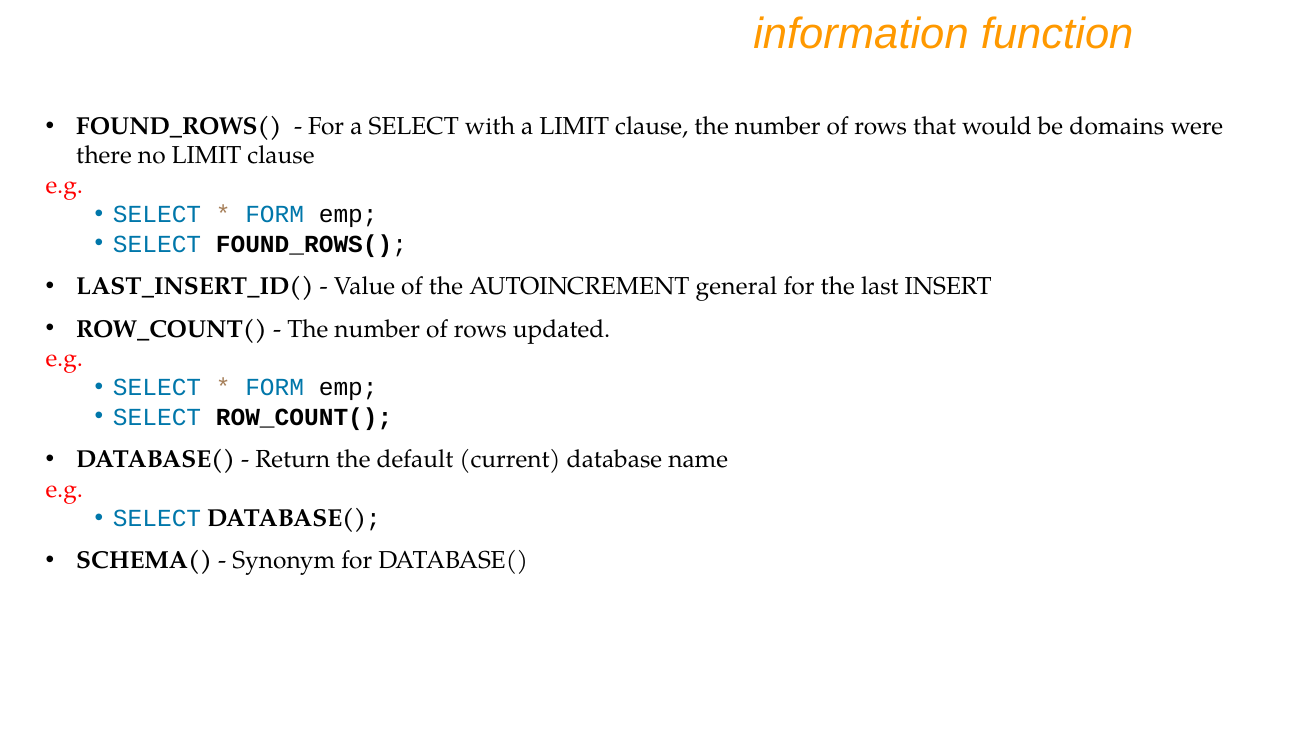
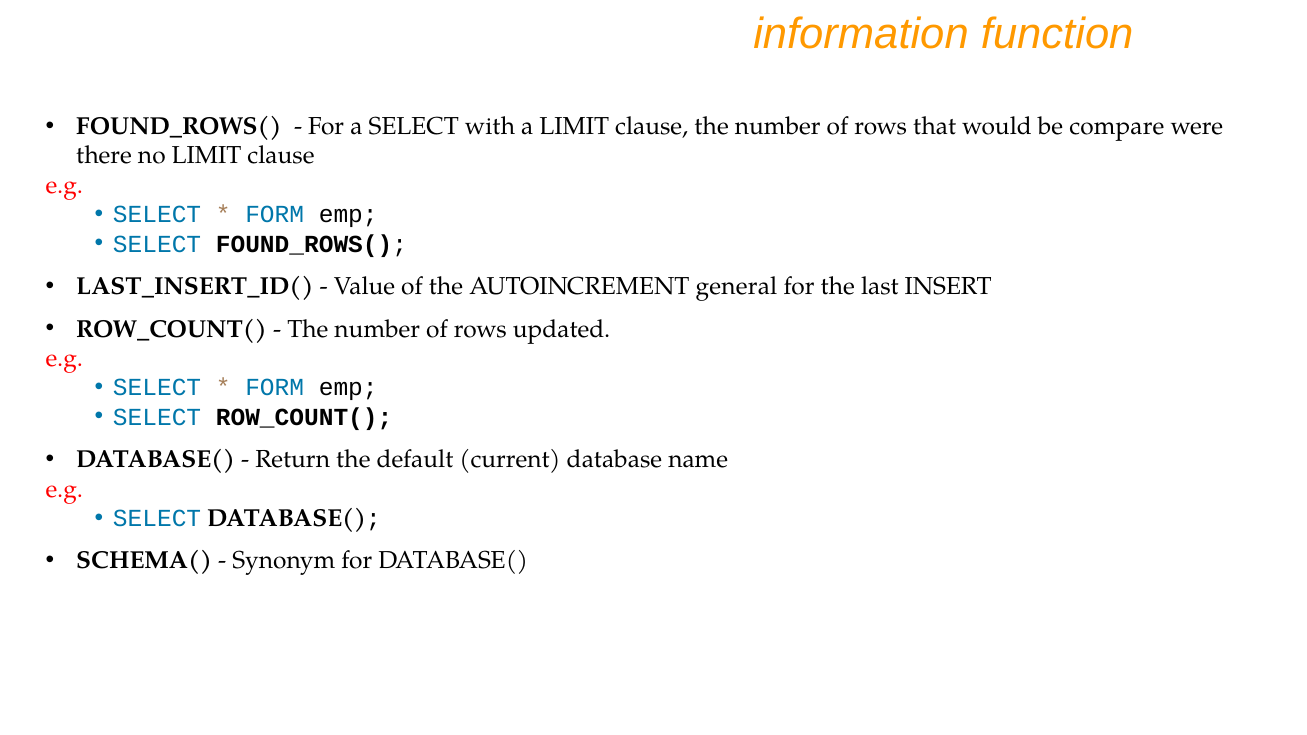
domains: domains -> compare (1117, 127)
